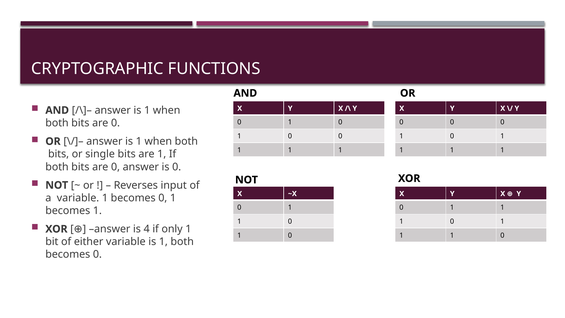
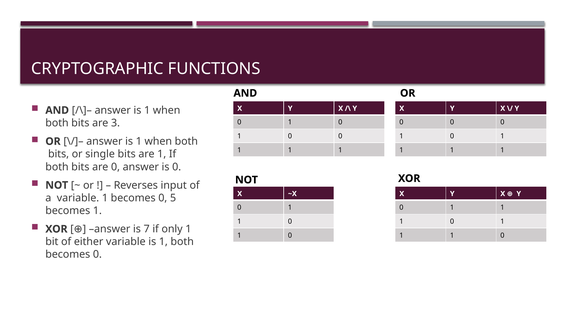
0: 0 -> 3 (116, 123)
becomes 0 1: 1 -> 5 (173, 198)
4: 4 -> 7 (147, 229)
